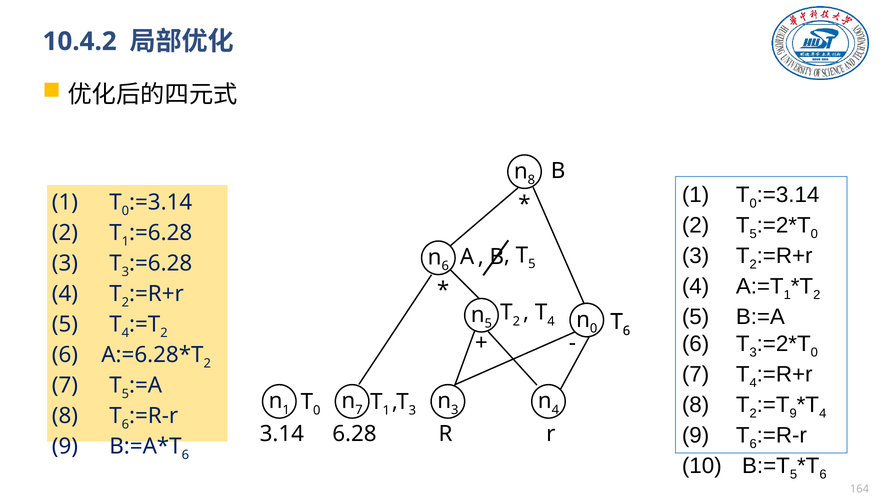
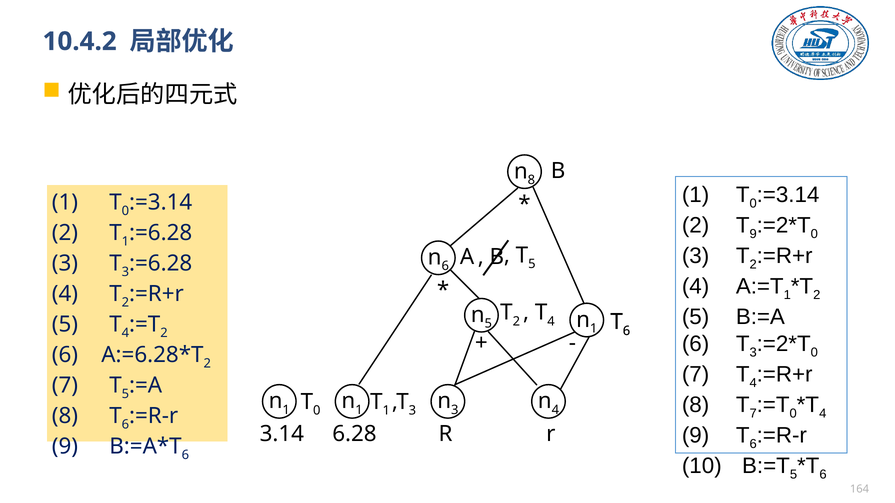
5: 5 -> 9 (753, 234)
0: 0 -> 1 (594, 329)
2: 2 -> 7 (753, 414)
9: 9 -> 0 (793, 414)
7: 7 -> 1 (359, 410)
